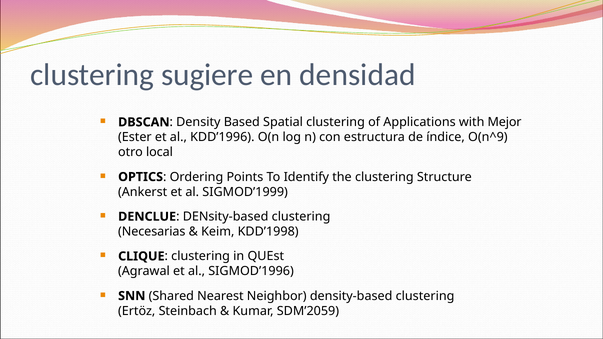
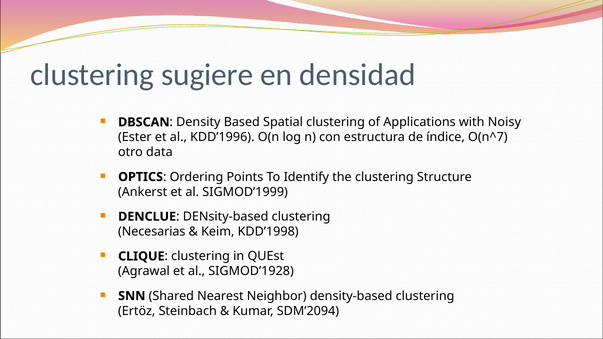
Mejor: Mejor -> Noisy (504, 122)
O(n^9: O(n^9 -> O(n^7 (488, 137)
local: local -> data (159, 152)
SIGMOD’1996: SIGMOD’1996 -> SIGMOD’1928 (251, 271)
SDM’2059: SDM’2059 -> SDM’2094 (308, 311)
